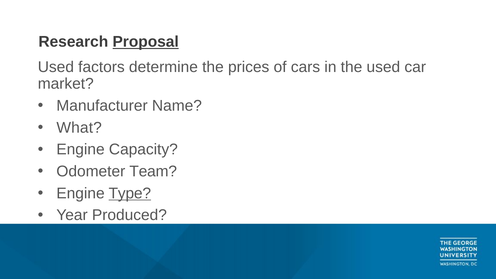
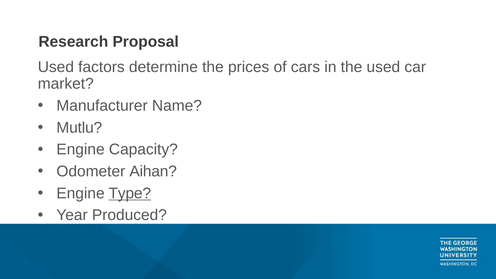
Proposal underline: present -> none (146, 42)
What: What -> Mutlu (79, 128)
Team: Team -> Aihan (153, 171)
